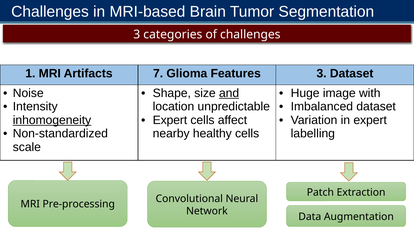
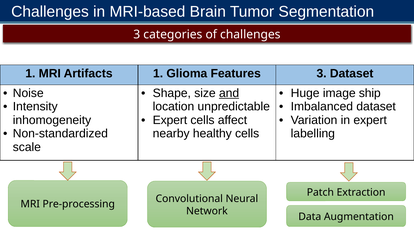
Artifacts 7: 7 -> 1 (158, 73)
with: with -> ship (370, 93)
inhomogeneity underline: present -> none (52, 120)
